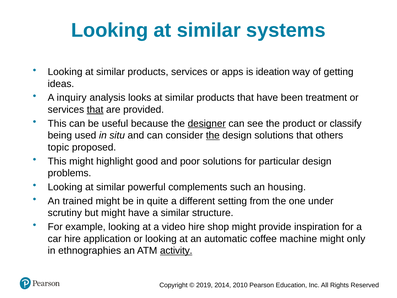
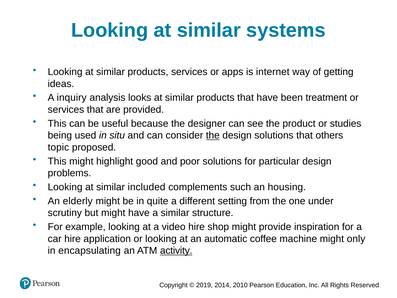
ideation: ideation -> internet (273, 72)
that underline: present -> none (95, 110)
designer underline: present -> none (207, 123)
classify: classify -> studies (346, 123)
powerful: powerful -> included (147, 187)
trained: trained -> elderly (78, 201)
ethnographies: ethnographies -> encapsulating (90, 250)
